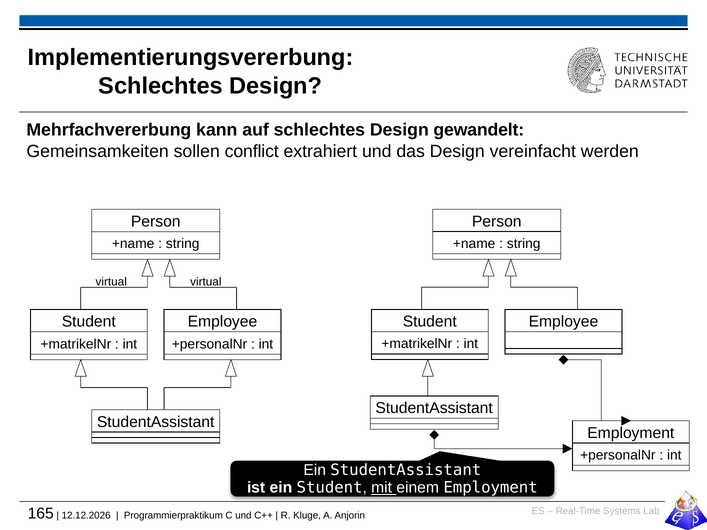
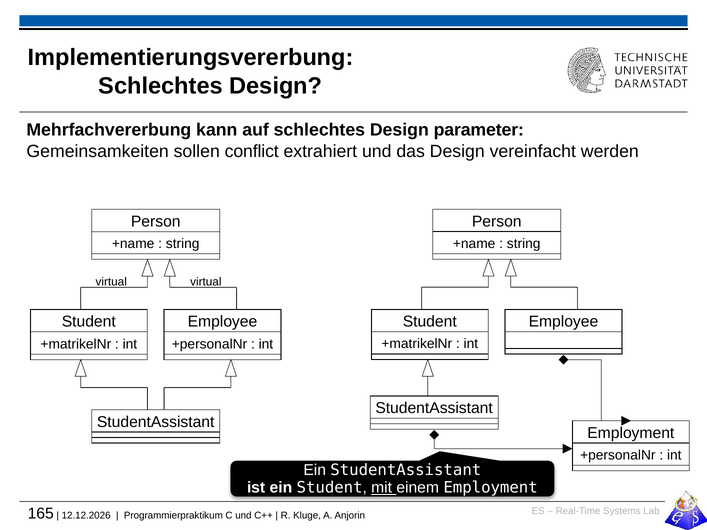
gewandelt: gewandelt -> parameter (479, 130)
